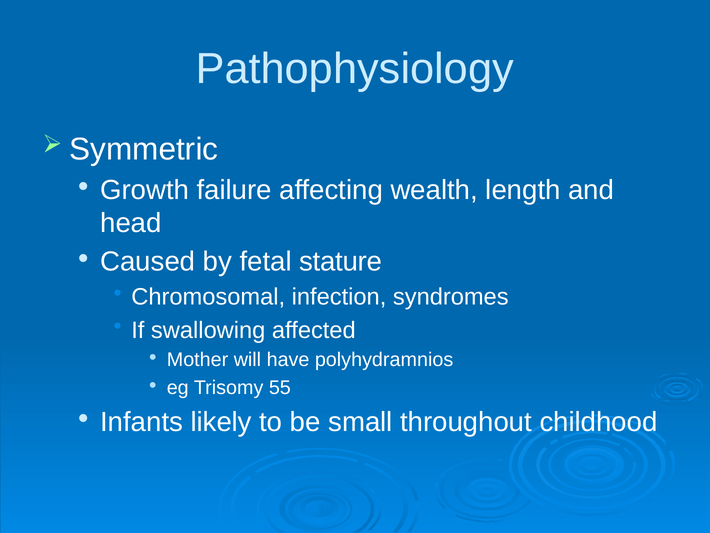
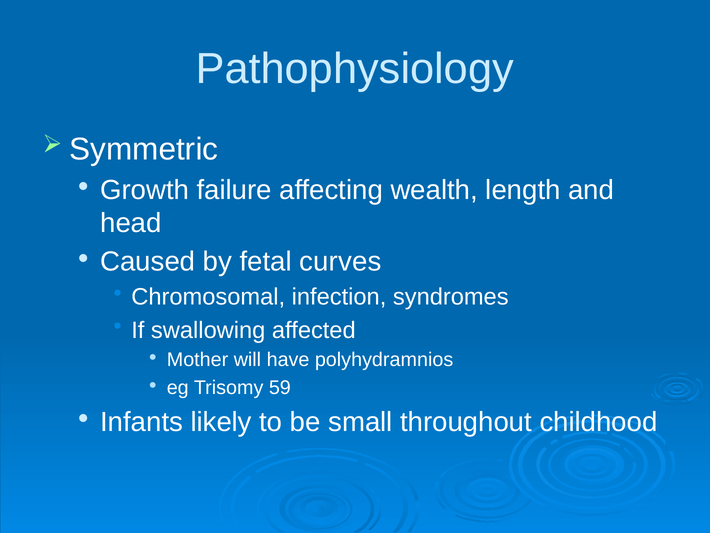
stature: stature -> curves (340, 262)
55: 55 -> 59 (280, 387)
